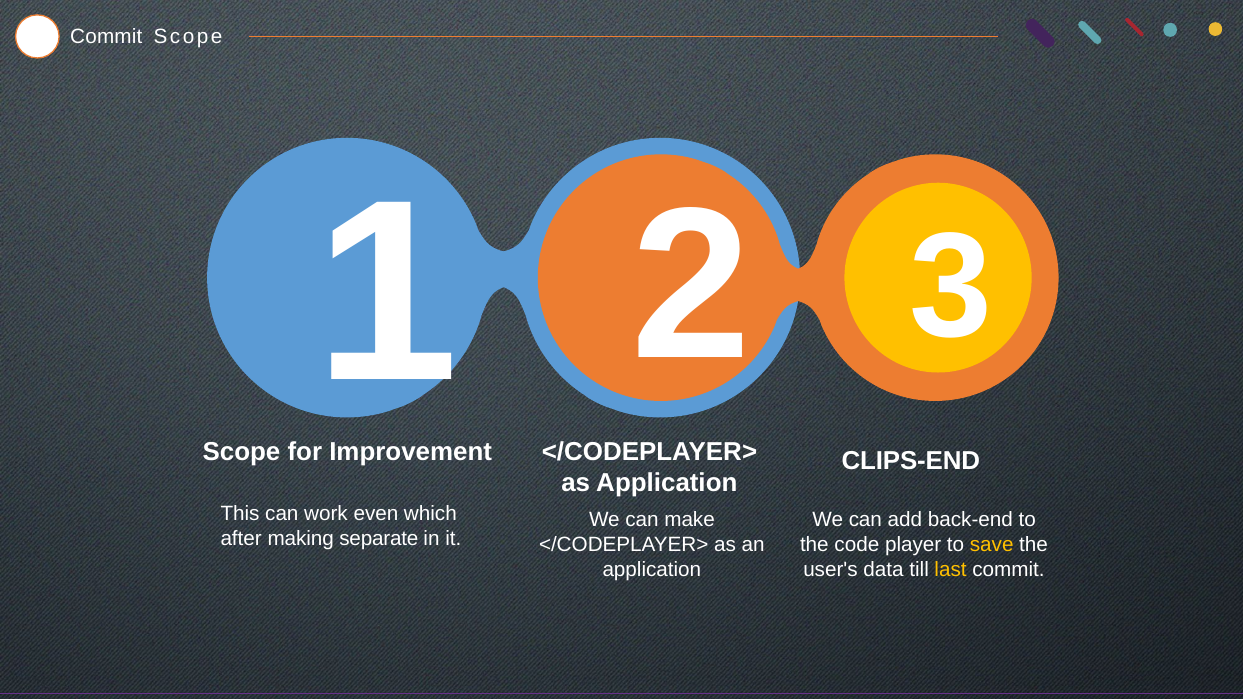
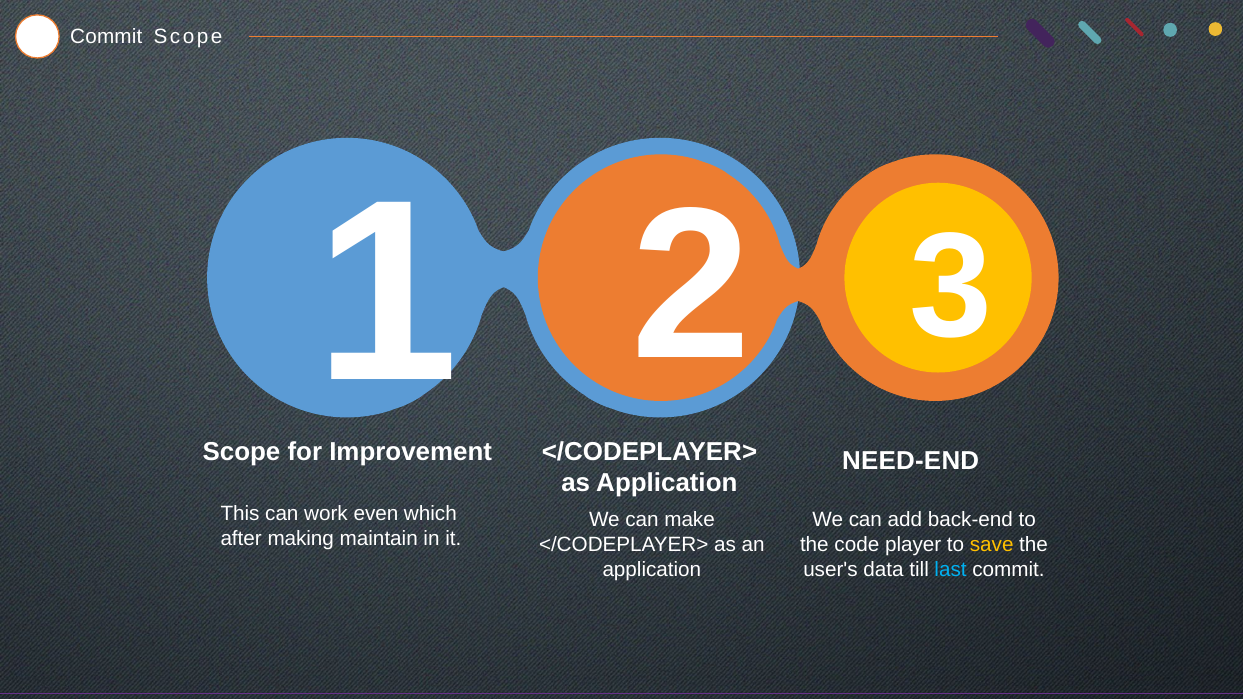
CLIPS-END: CLIPS-END -> NEED-END (911, 461)
separate: separate -> maintain (379, 539)
last colour: yellow -> light blue (951, 570)
